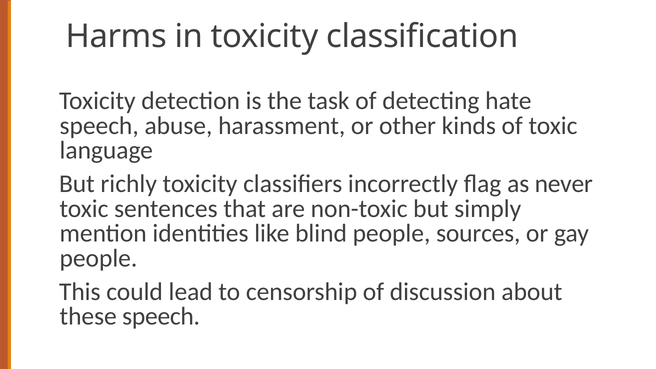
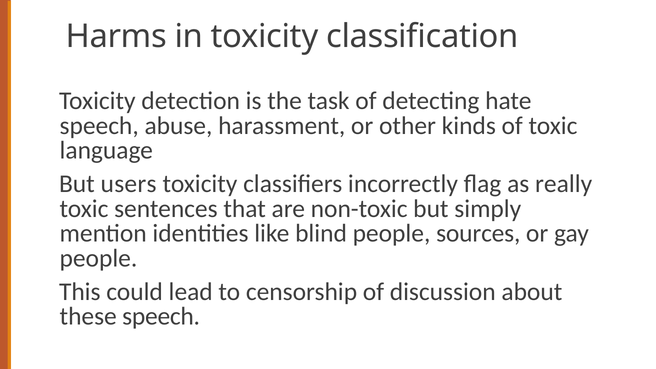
richly: richly -> users (129, 184)
never: never -> really (564, 184)
